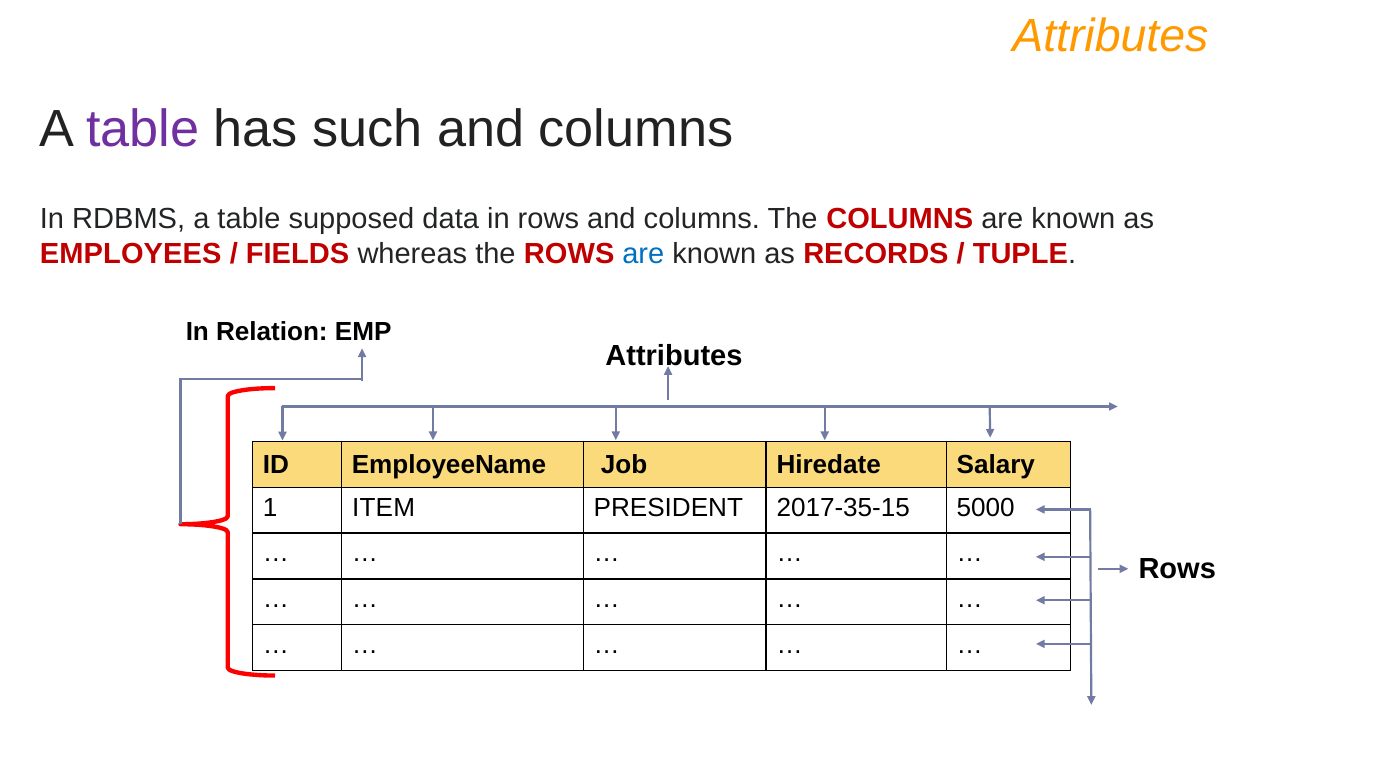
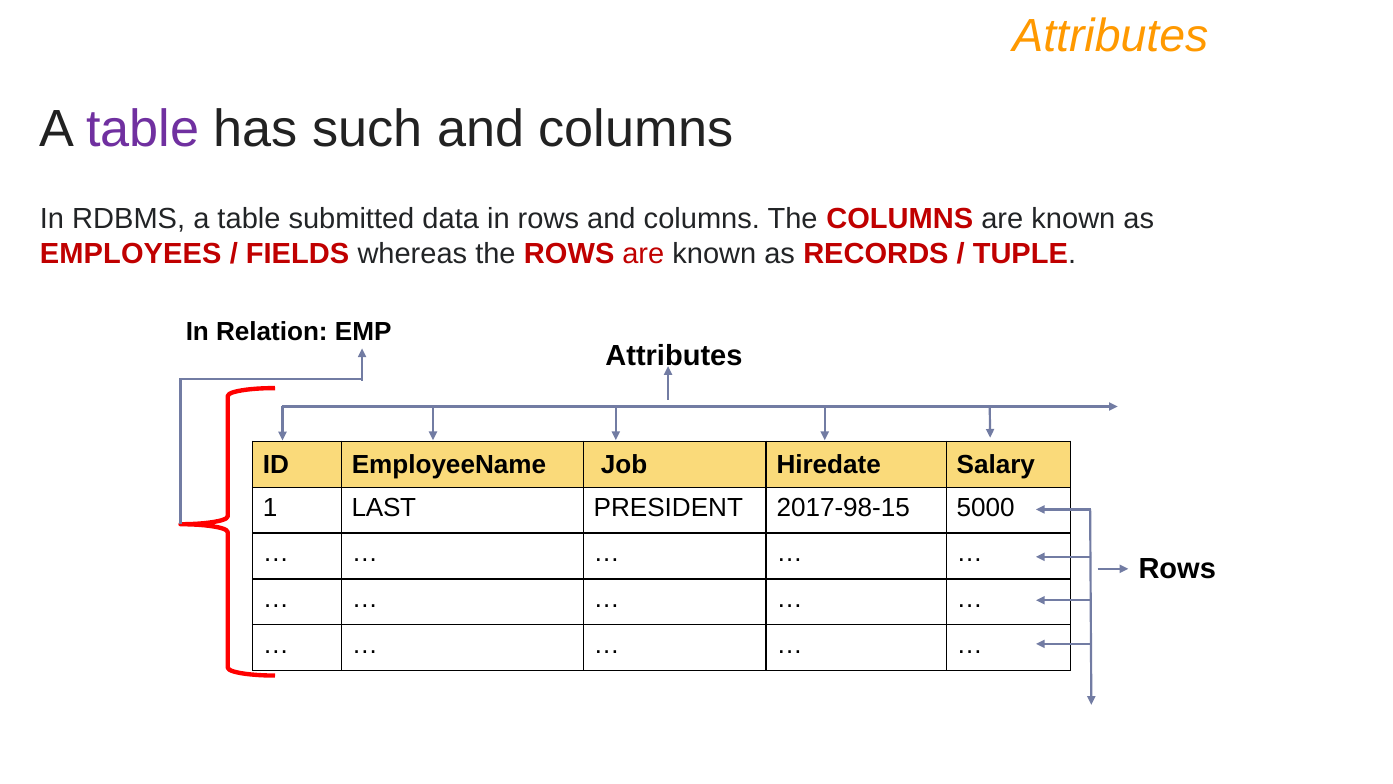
supposed: supposed -> submitted (351, 219)
are colour: blue -> red (643, 254)
ITEM: ITEM -> LAST (384, 507)
2017-35-15: 2017-35-15 -> 2017-98-15 (843, 507)
